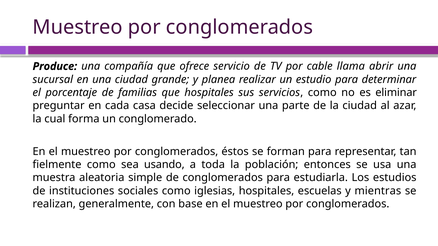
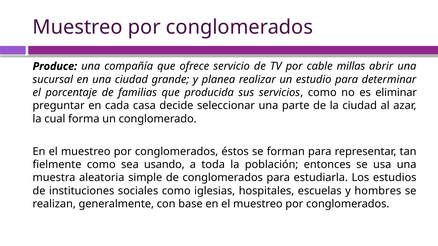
llama: llama -> millas (351, 66)
que hospitales: hospitales -> producida (209, 93)
mientras: mientras -> hombres (378, 191)
